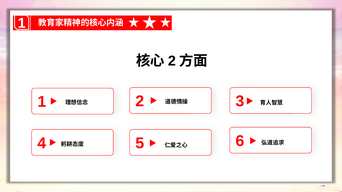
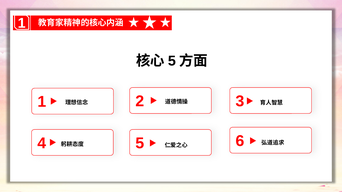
2: 2 -> 5 (172, 61)
